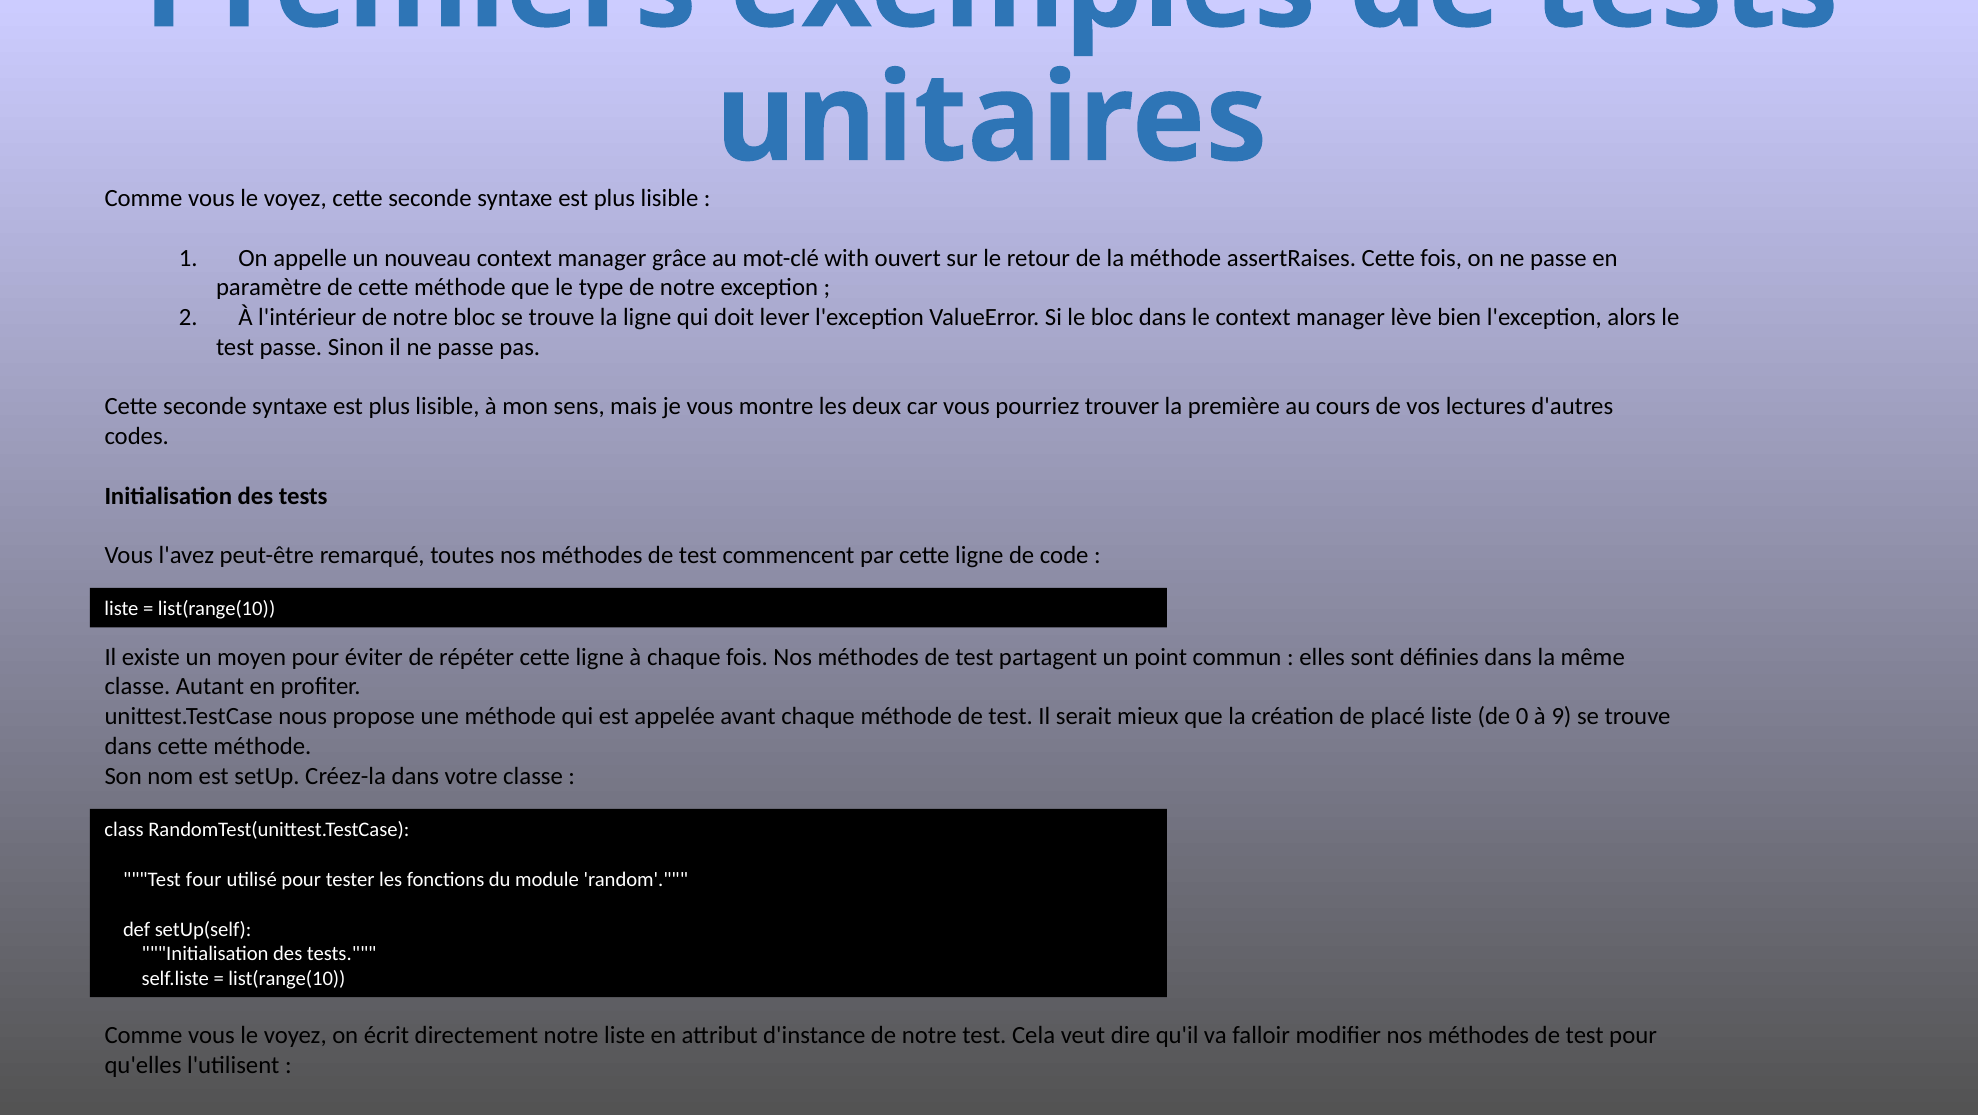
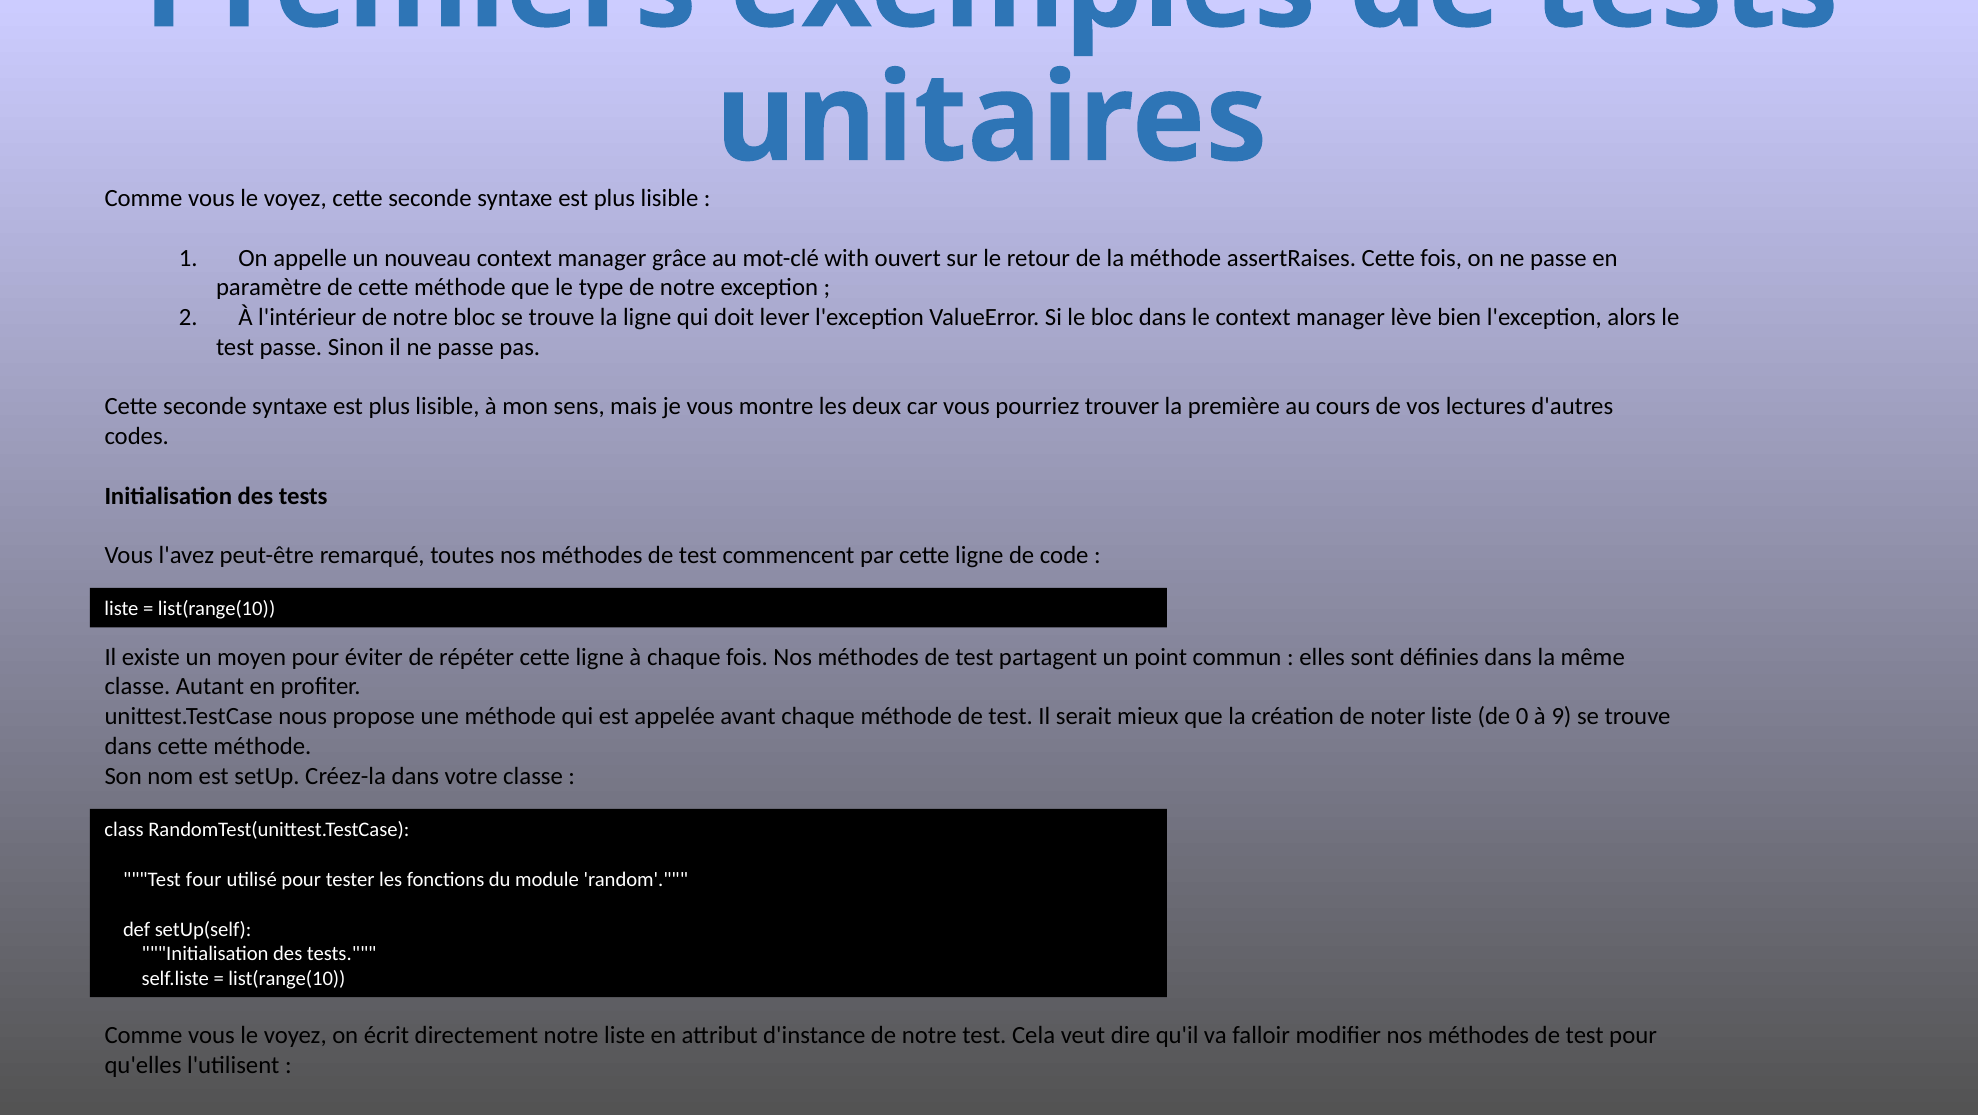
placé: placé -> noter (1398, 717)
